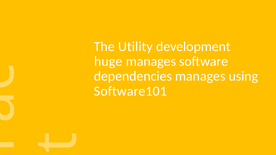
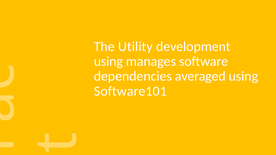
huge: huge -> using (108, 61)
dependencies manages: manages -> averaged (200, 76)
